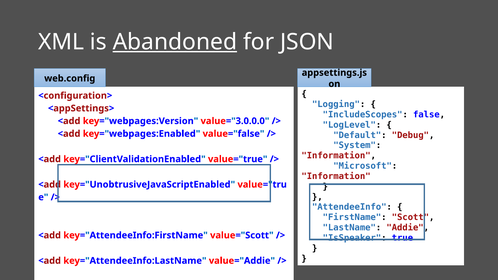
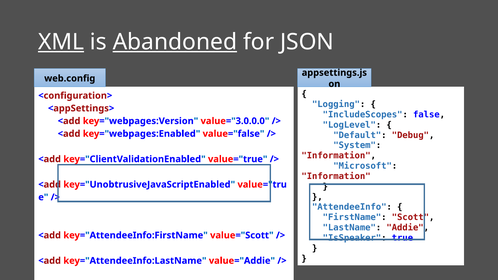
XML underline: none -> present (61, 42)
